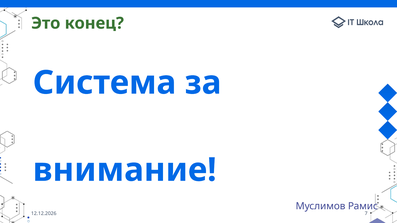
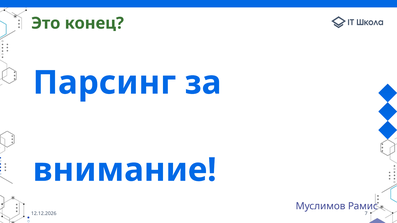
Система: Система -> Парсинг (104, 83)
